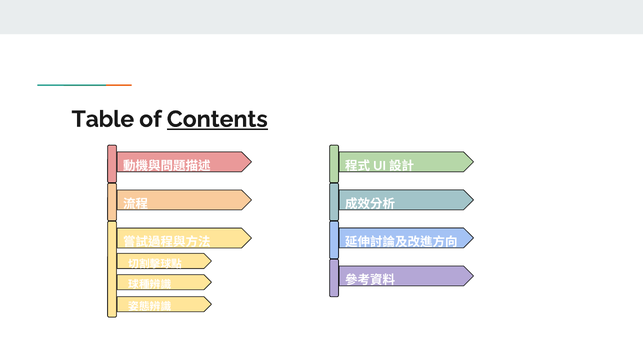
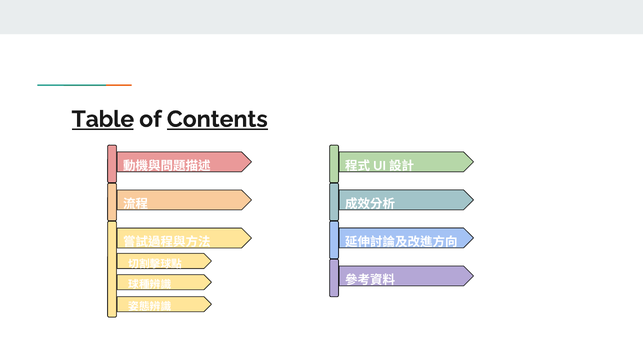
Table underline: none -> present (103, 119)
